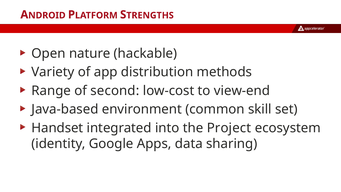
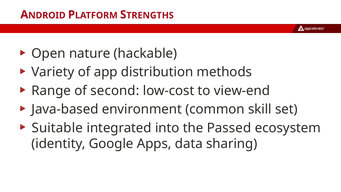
Handset: Handset -> Suitable (57, 128)
Project: Project -> Passed (229, 128)
